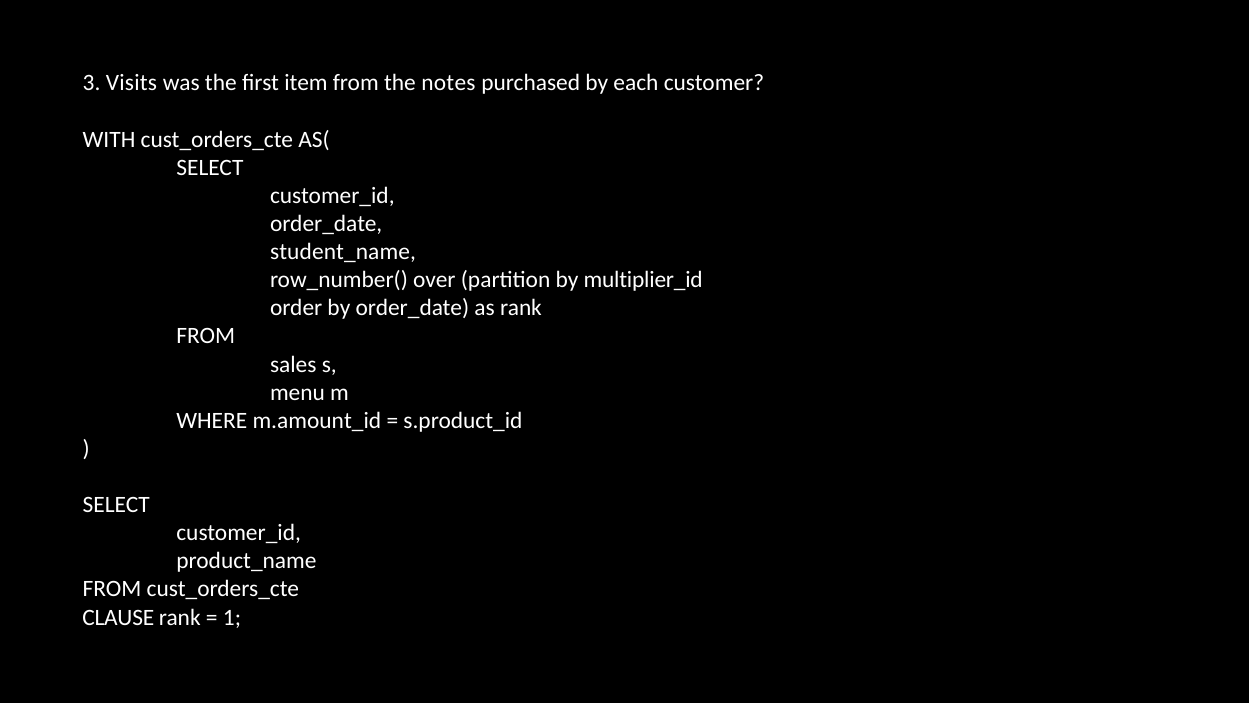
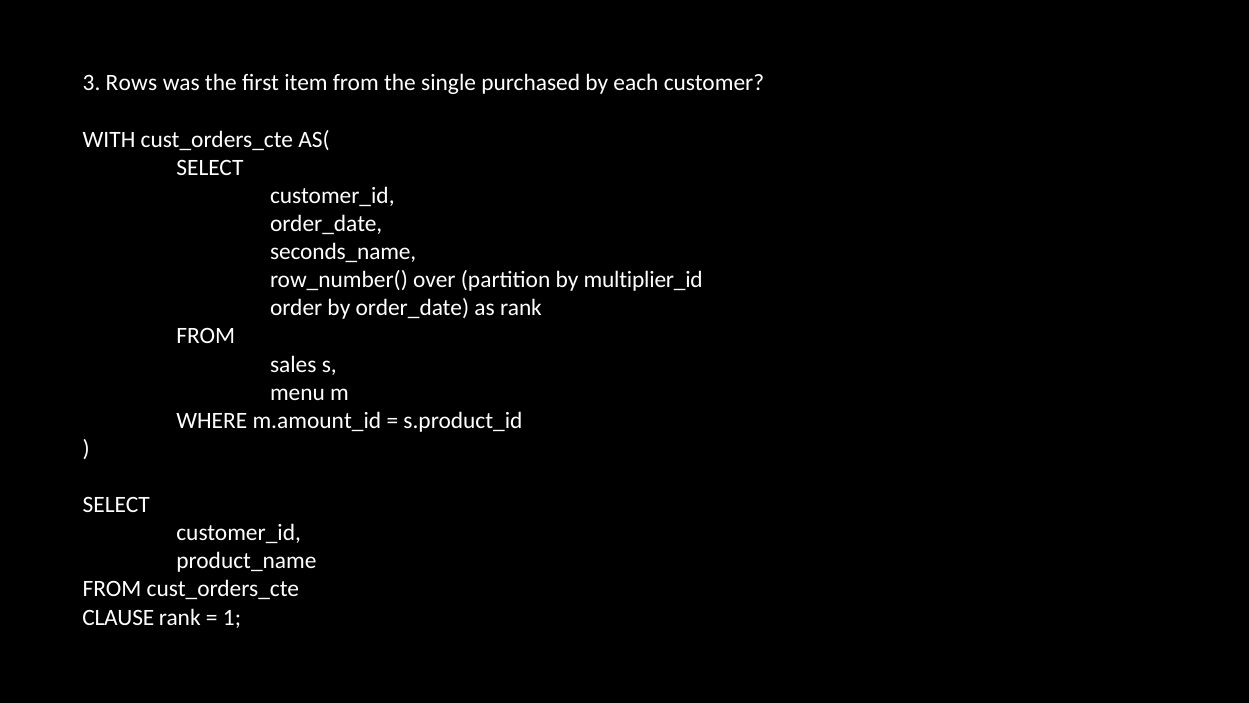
Visits: Visits -> Rows (131, 83)
notes: notes -> single (449, 83)
student_name: student_name -> seconds_name (343, 252)
